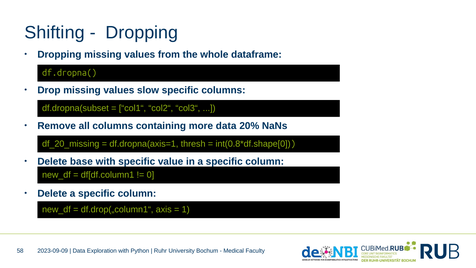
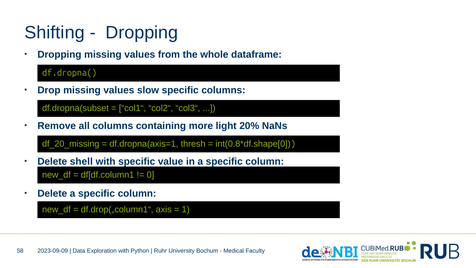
more data: data -> light (226, 126)
base: base -> shell (81, 162)
